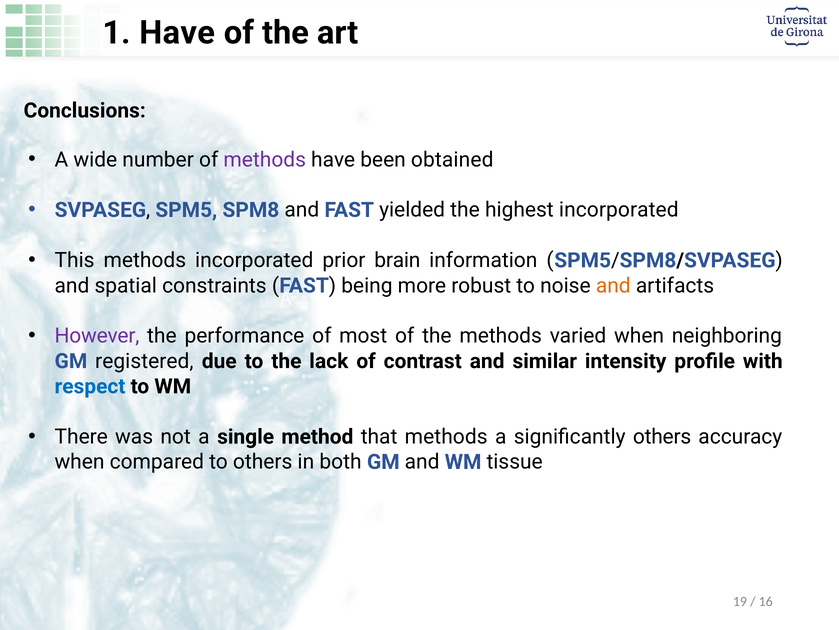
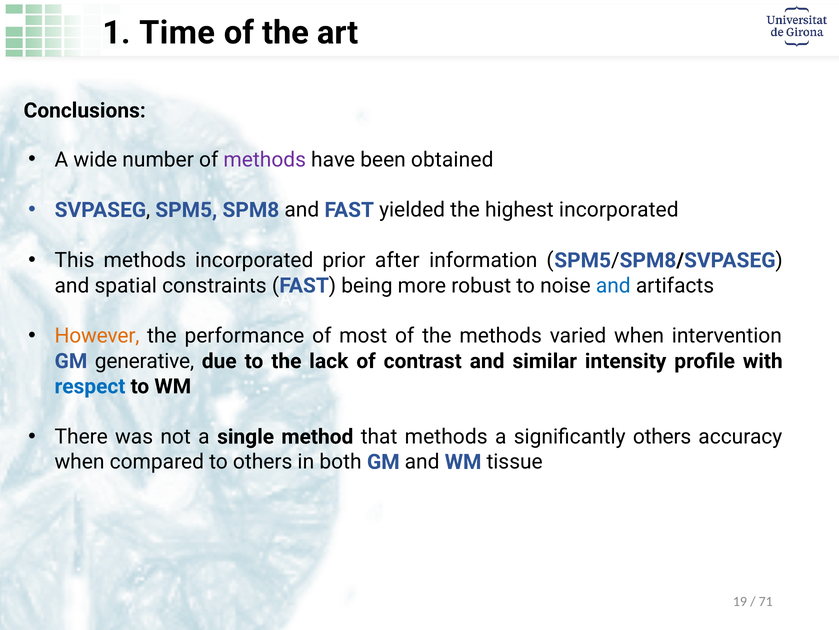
1 Have: Have -> Time (177, 33)
brain: brain -> after (397, 260)
and colour: orange -> blue (613, 285)
However colour: purple -> orange (97, 336)
neighboring: neighboring -> intervention (727, 336)
registered: registered -> generative (144, 361)
16: 16 -> 71 (766, 601)
